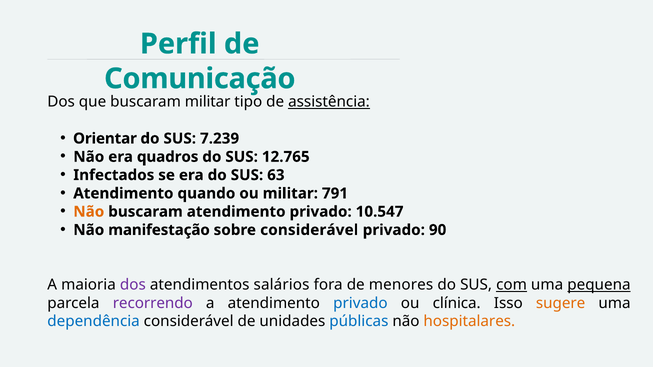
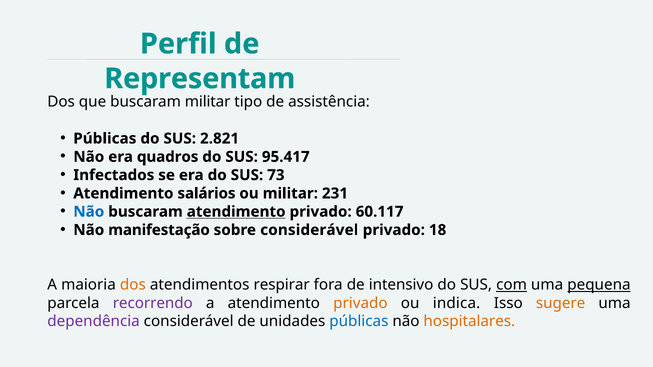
Comunicação: Comunicação -> Representam (200, 79)
assistência underline: present -> none (329, 102)
Orientar: Orientar -> Públicas (105, 139)
7.239: 7.239 -> 2.821 (220, 139)
12.765: 12.765 -> 95.417 (286, 157)
63: 63 -> 73 (276, 175)
quando: quando -> salários (206, 194)
791: 791 -> 231 (335, 194)
Não colour: orange -> blue (89, 212)
atendimento underline: none -> present (236, 212)
10.547: 10.547 -> 60.117 (380, 212)
90: 90 -> 18 (438, 230)
dos colour: purple -> orange (133, 285)
salários: salários -> respirar (282, 285)
menores: menores -> intensivo (401, 285)
privado colour: blue -> orange (360, 303)
clínica: clínica -> indica (457, 303)
dependência colour: blue -> purple (94, 322)
